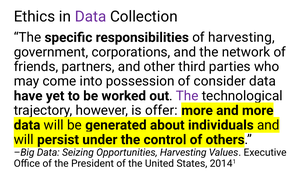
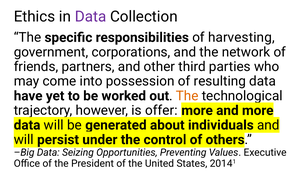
consider: consider -> resulting (220, 81)
The colour: purple -> orange (187, 96)
Opportunities Harvesting: Harvesting -> Preventing (183, 152)
